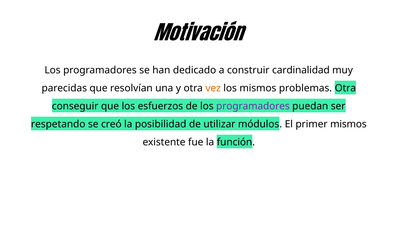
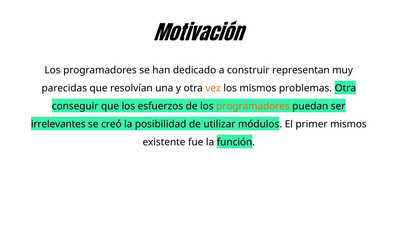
cardinalidad: cardinalidad -> representan (301, 70)
programadores colour: purple -> orange (253, 106)
respetando: respetando -> irrelevantes (58, 124)
